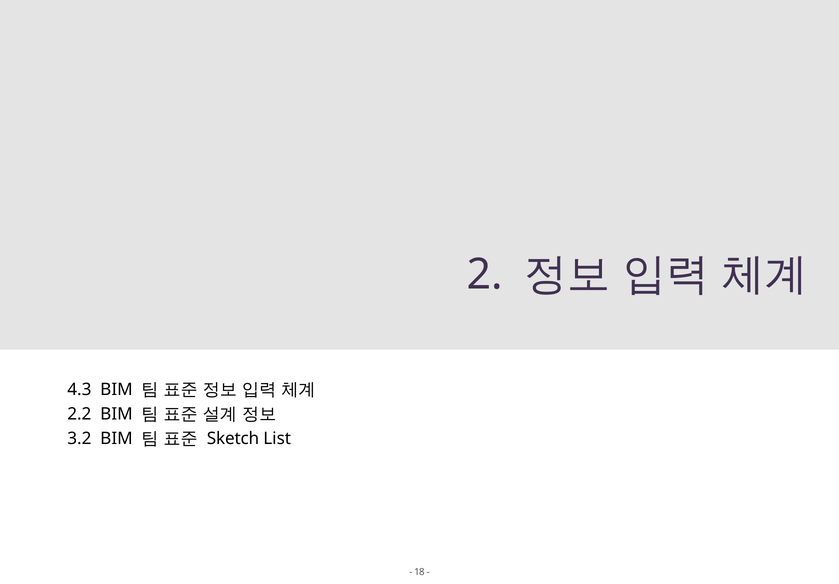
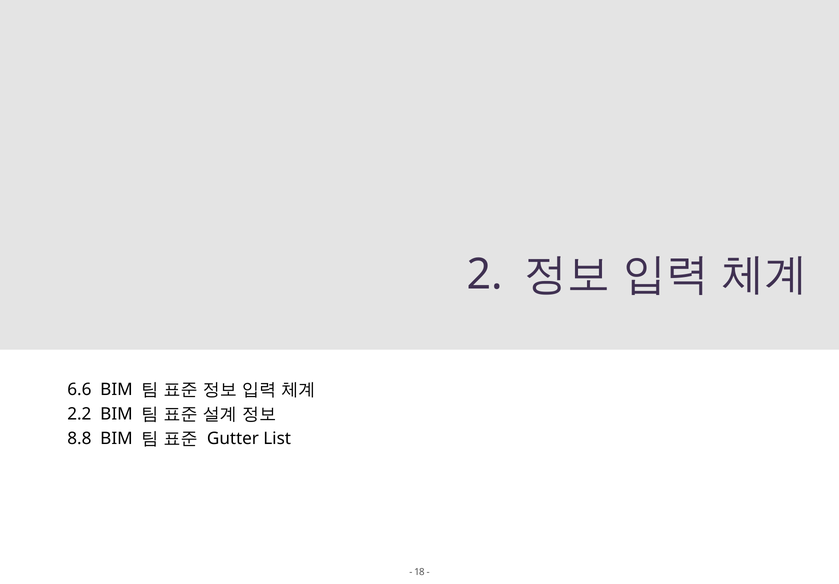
4.3: 4.3 -> 6.6 (79, 389)
3.2: 3.2 -> 8.8 (79, 438)
Sketch: Sketch -> Gutter (233, 438)
